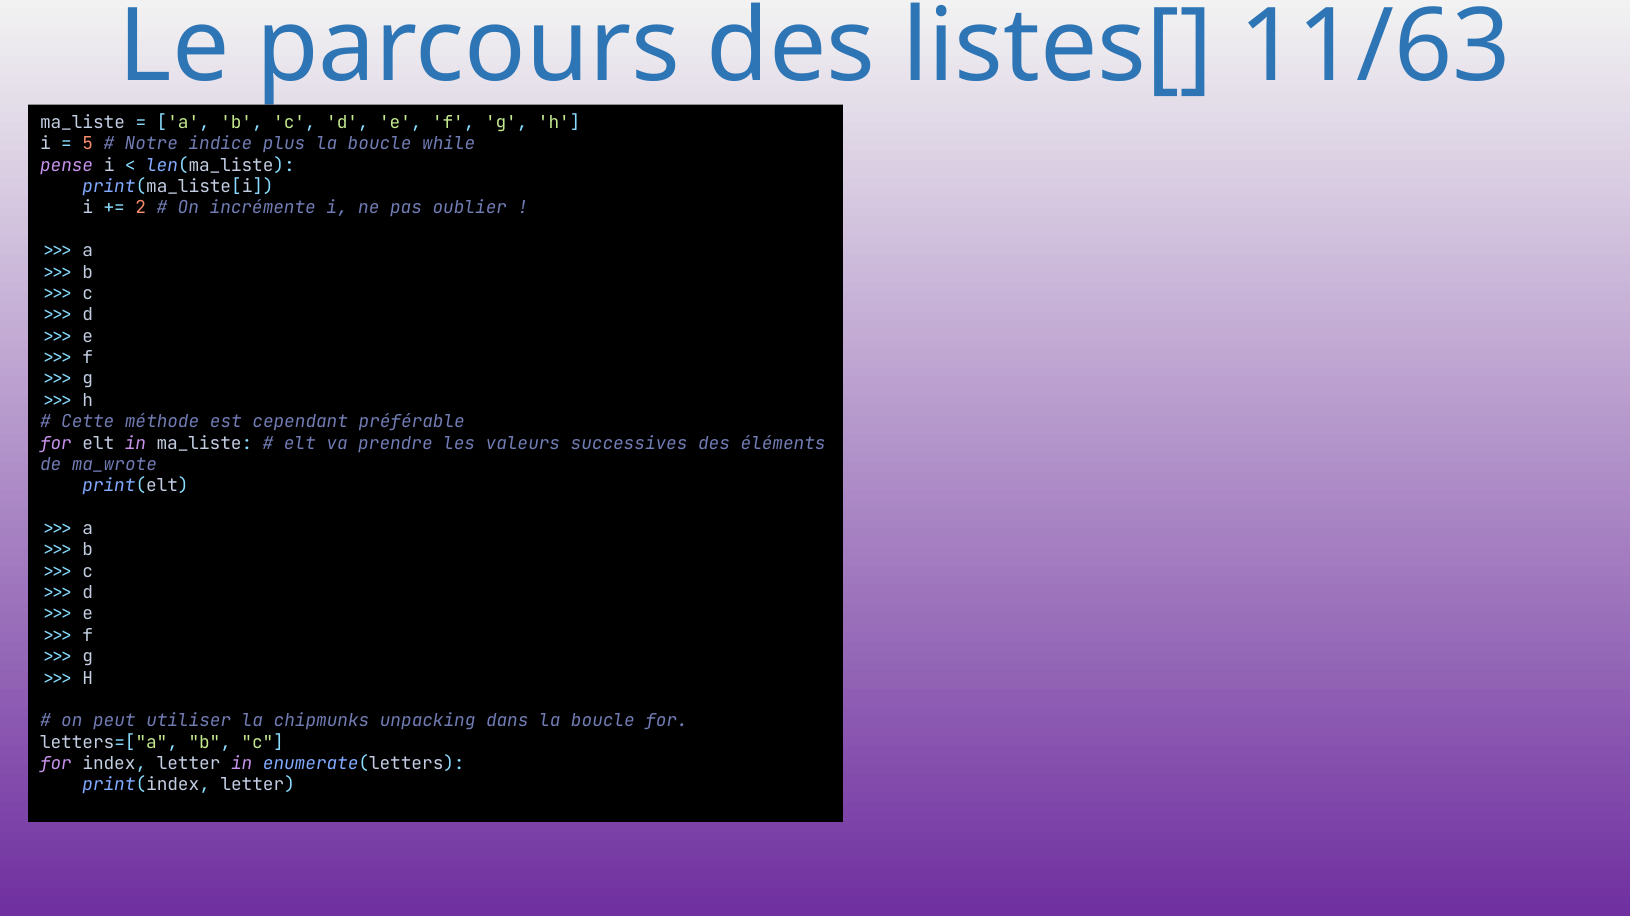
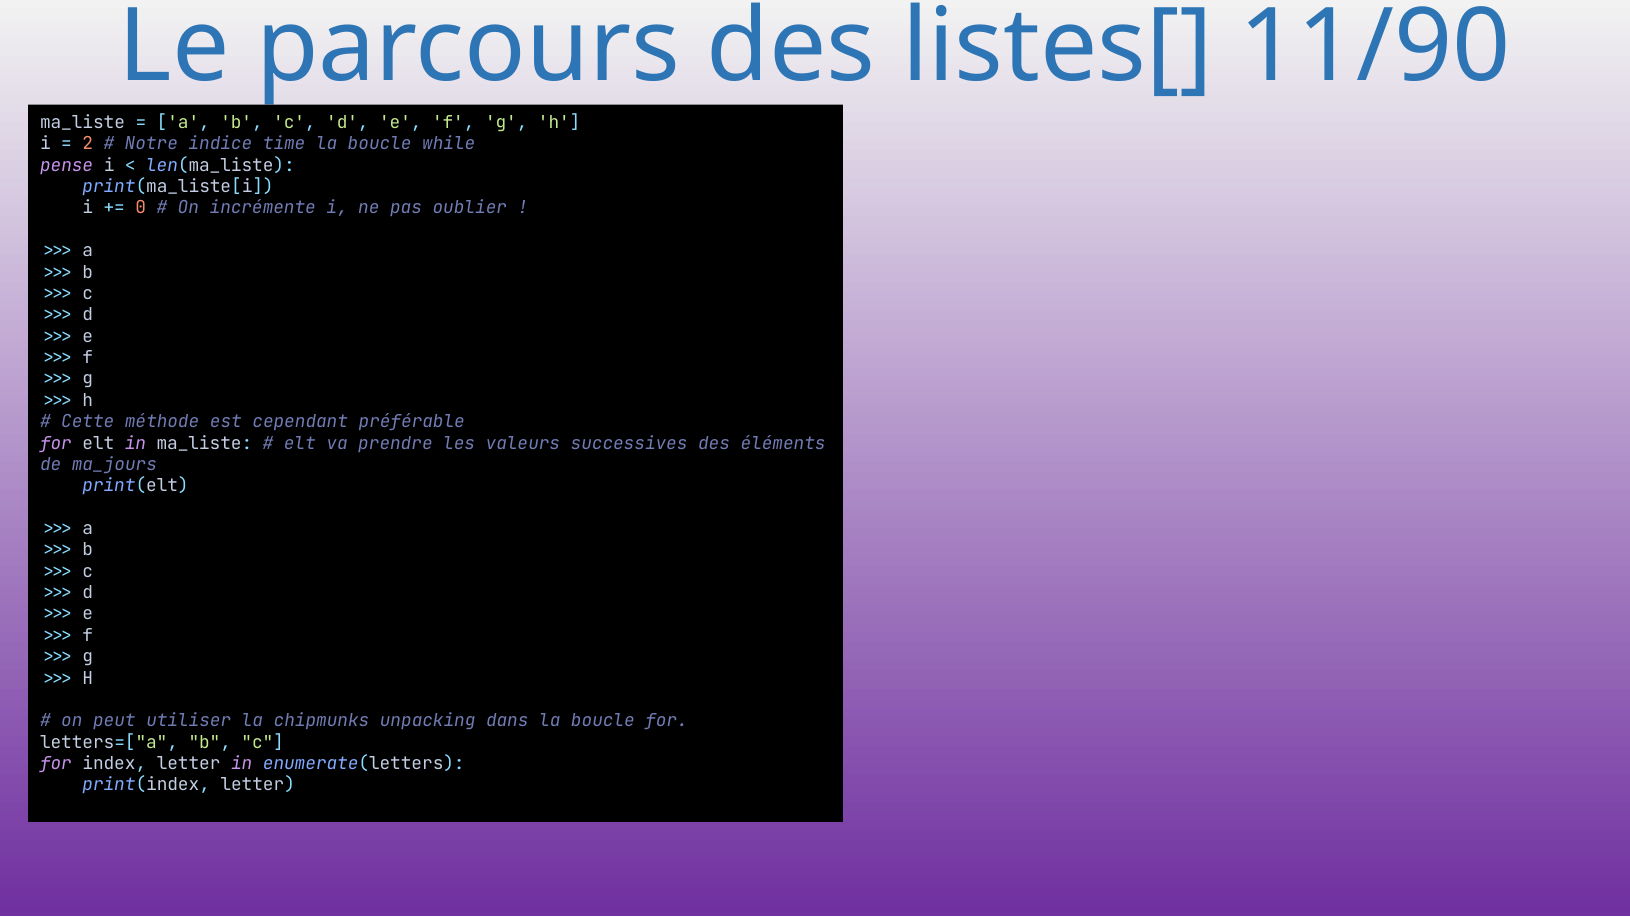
11/63: 11/63 -> 11/90 (1375, 47)
5: 5 -> 2 (88, 144)
plus: plus -> time (284, 144)
2: 2 -> 0 (141, 208)
ma_wrote: ma_wrote -> ma_jours (114, 464)
